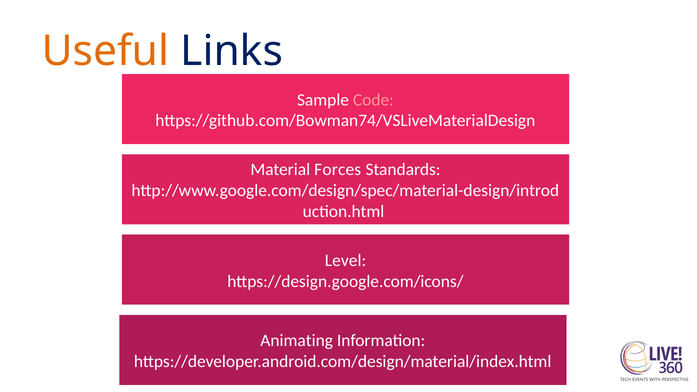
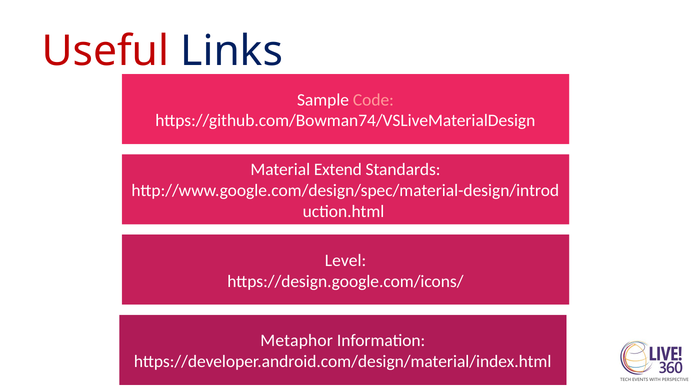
Useful colour: orange -> red (106, 51)
Forces: Forces -> Extend (338, 170)
Animating: Animating -> Metaphor (297, 341)
